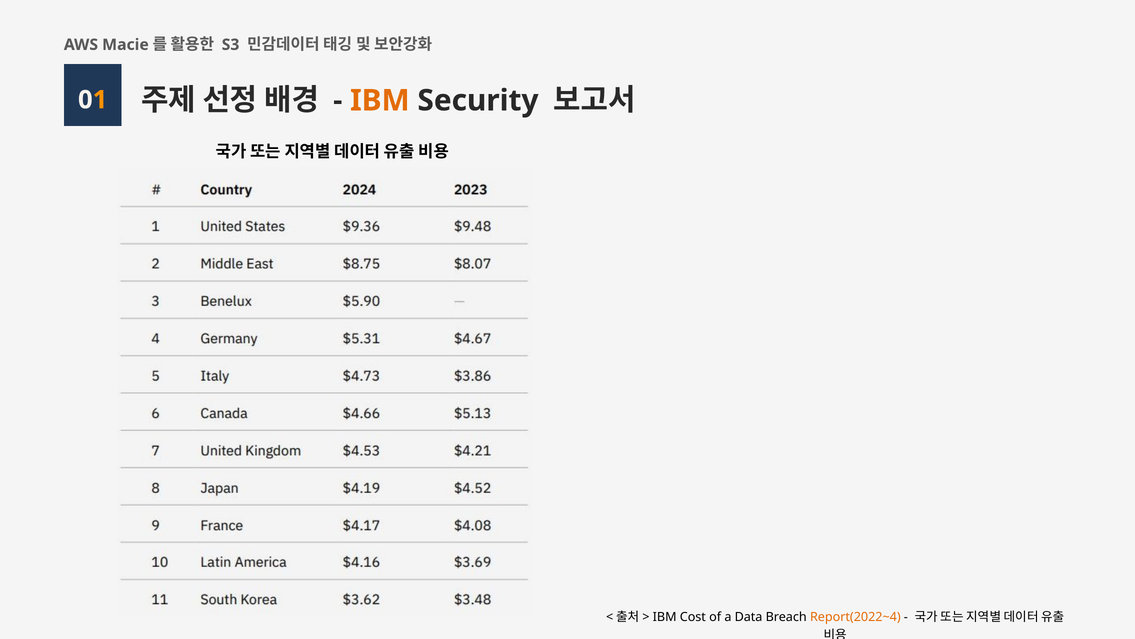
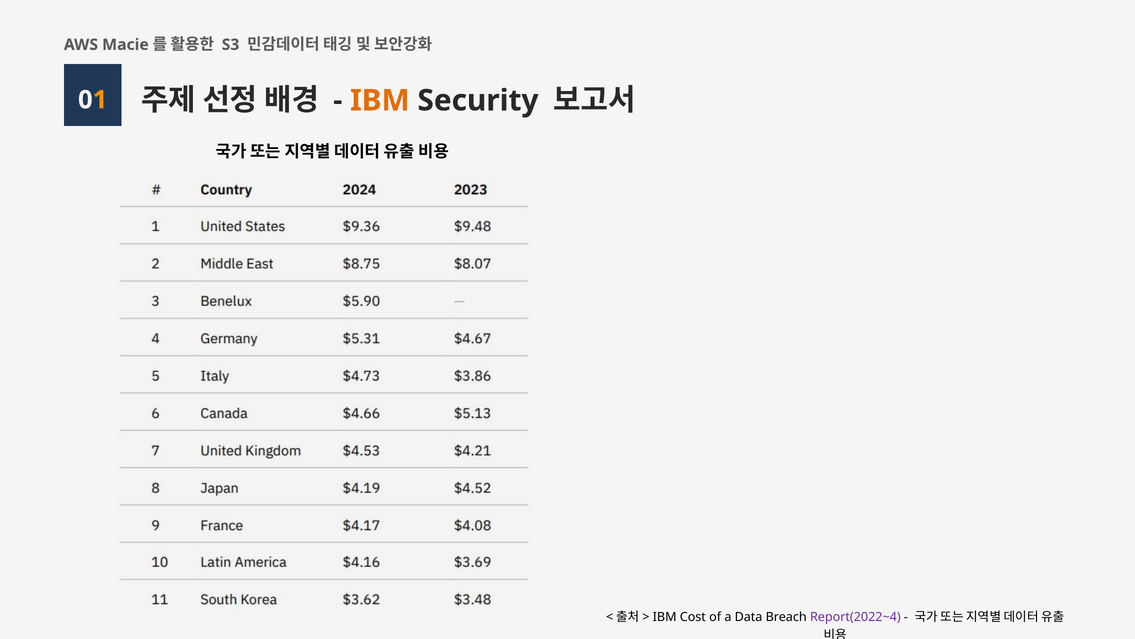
Report(2022~4 colour: orange -> purple (855, 617)
